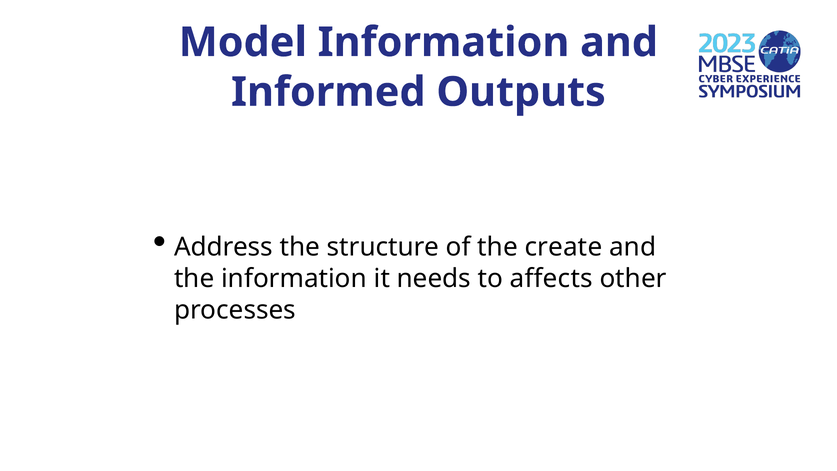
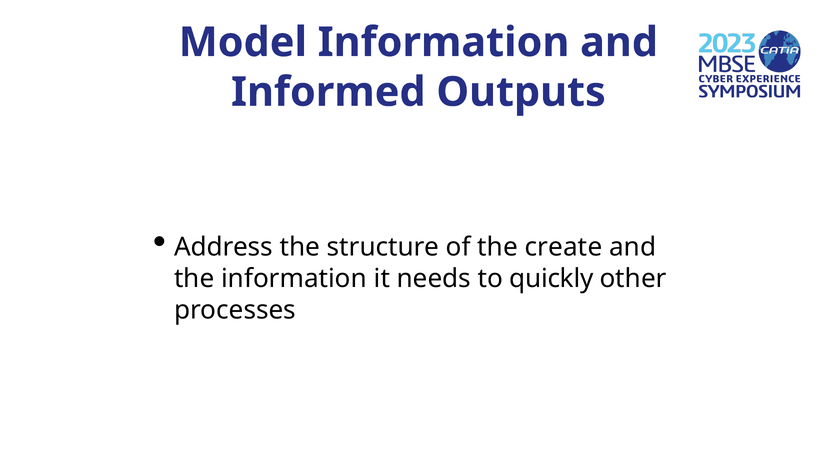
affects: affects -> quickly (551, 279)
